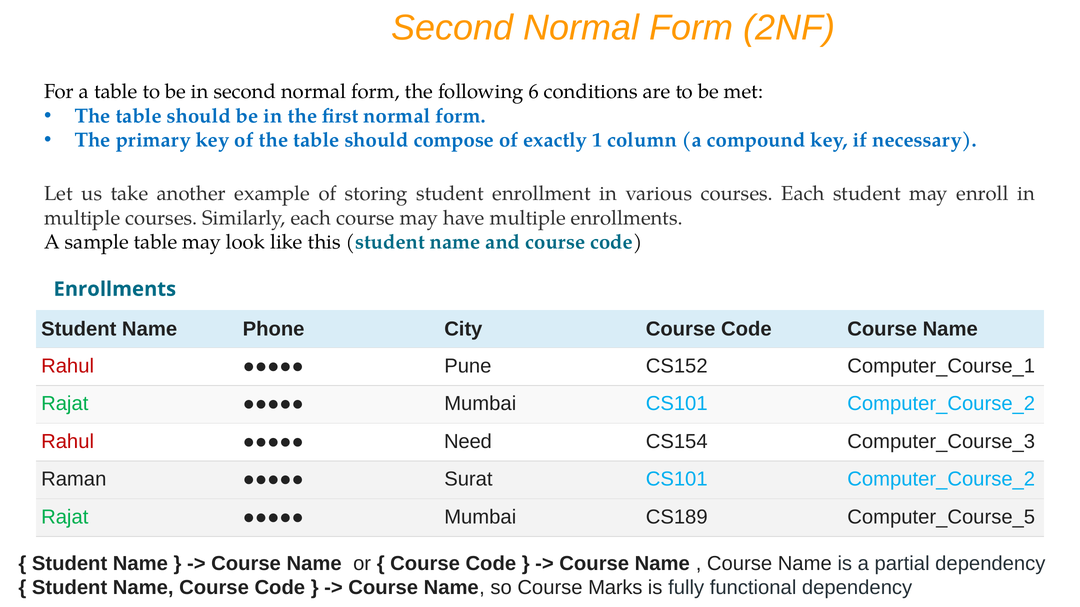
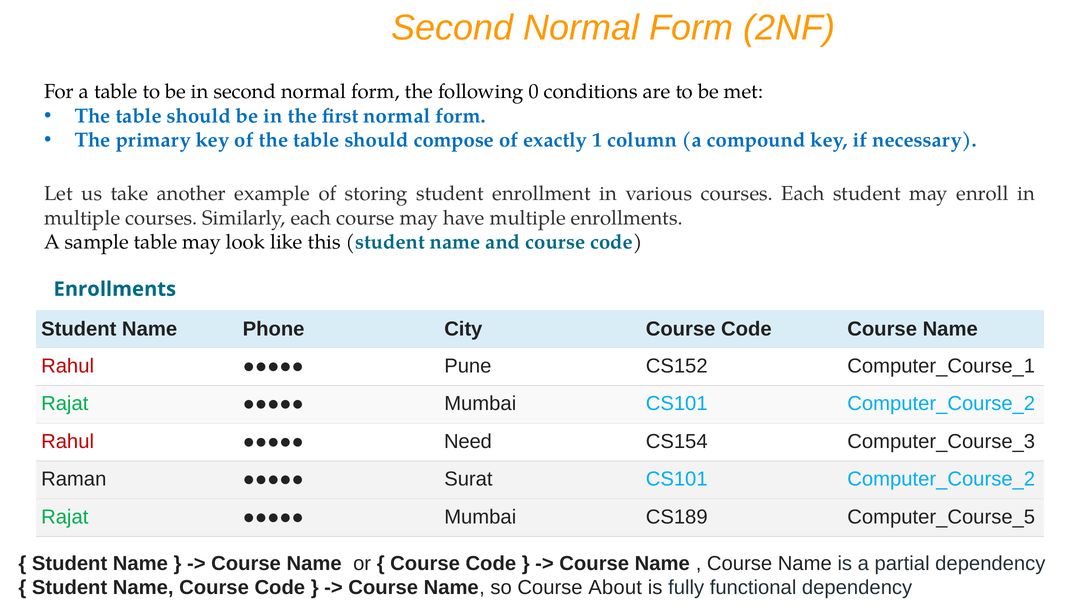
6: 6 -> 0 (534, 92)
Marks: Marks -> About (615, 588)
